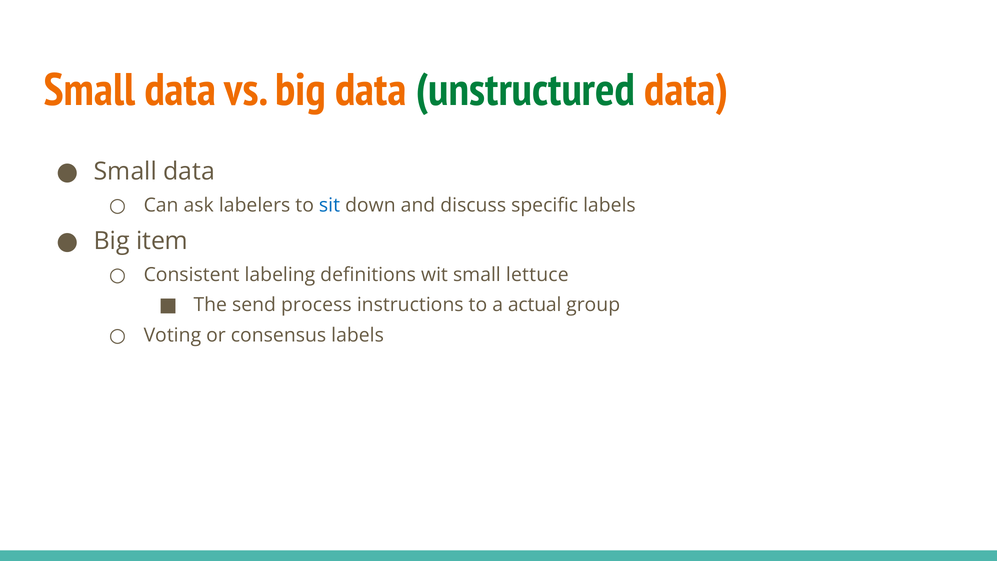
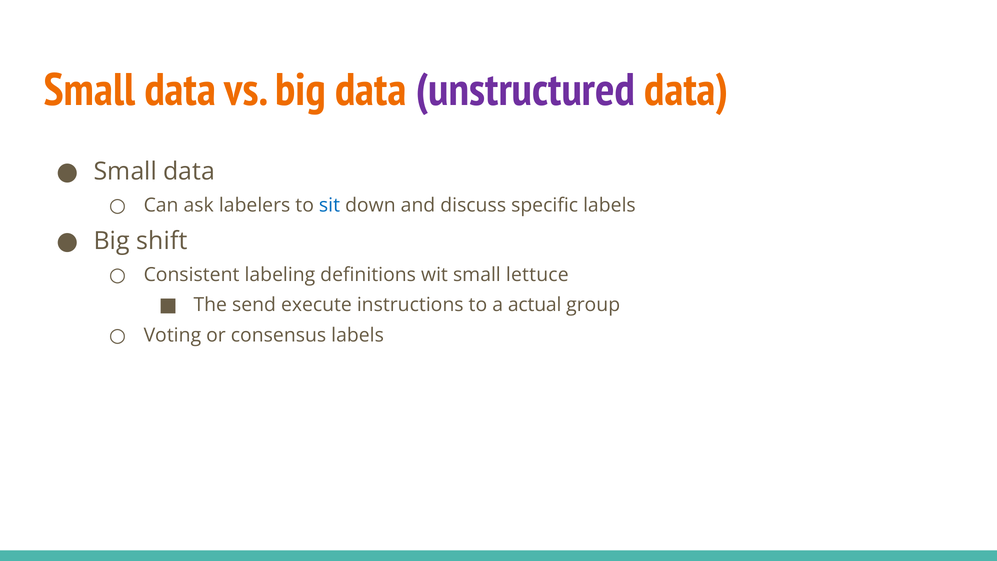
unstructured colour: green -> purple (525, 90)
item: item -> shift (162, 241)
process: process -> execute (316, 305)
